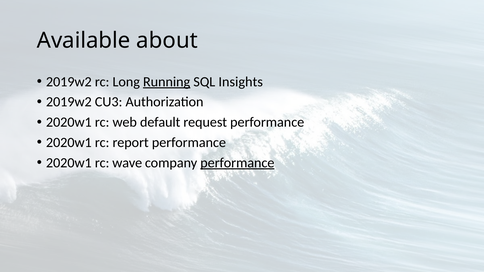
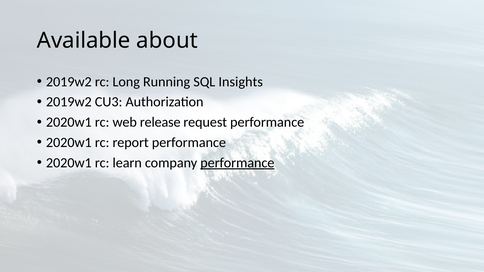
Running underline: present -> none (167, 82)
default: default -> release (160, 122)
wave: wave -> learn (127, 163)
